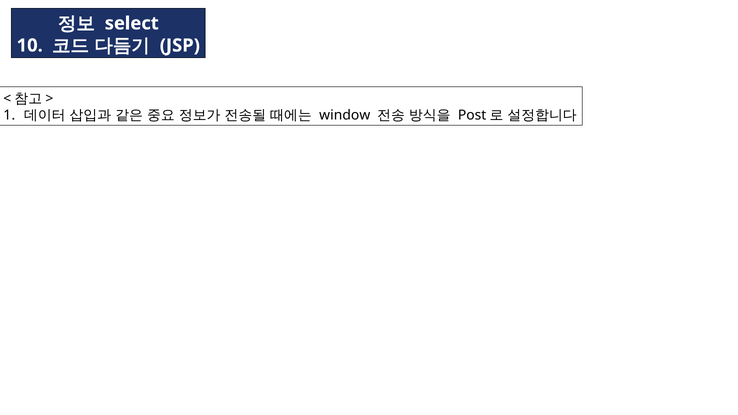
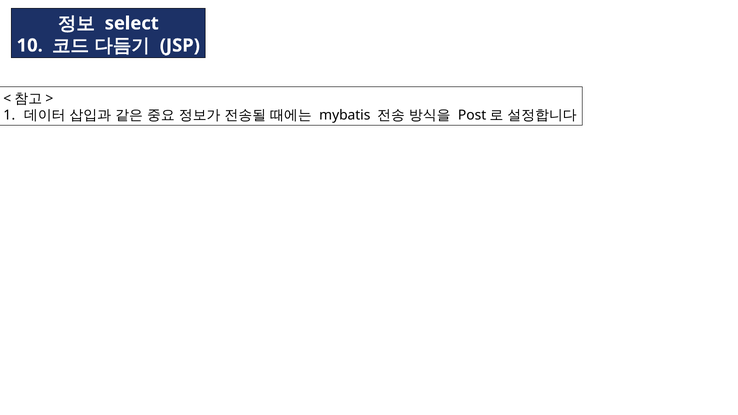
window: window -> mybatis (345, 115)
